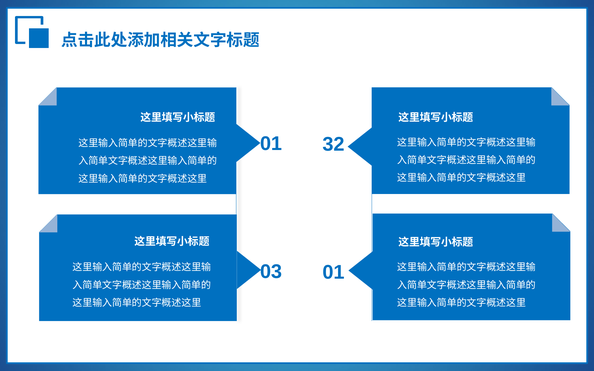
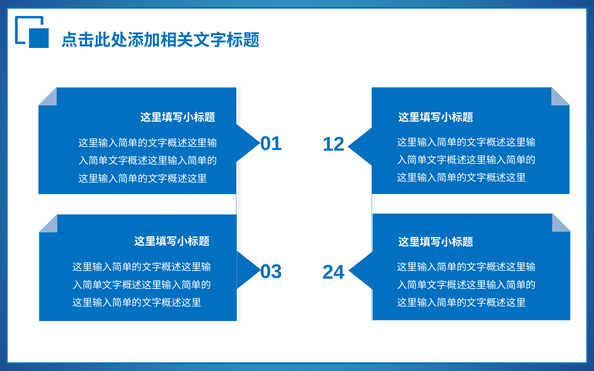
32: 32 -> 12 (333, 144)
03 01: 01 -> 24 (333, 272)
